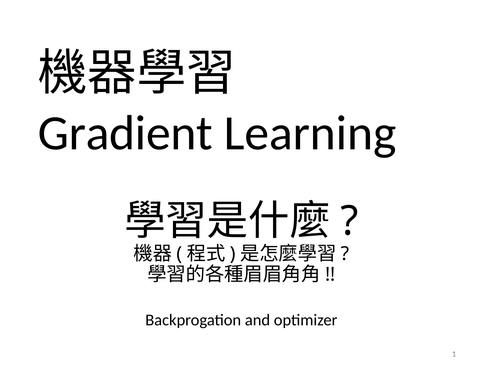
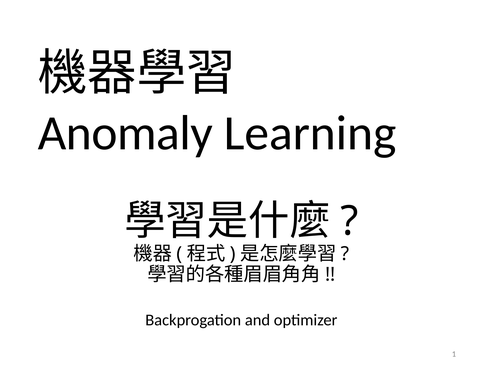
Gradient: Gradient -> Anomaly (125, 133)
